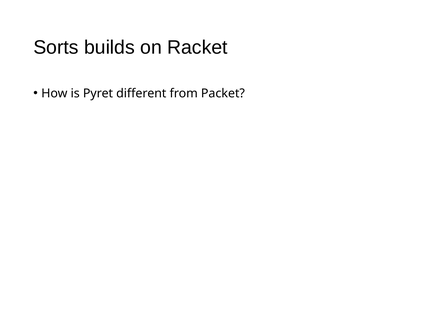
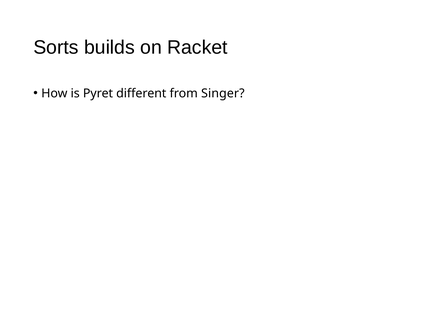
Packet: Packet -> Singer (223, 93)
